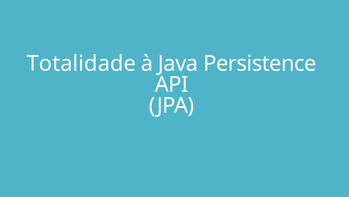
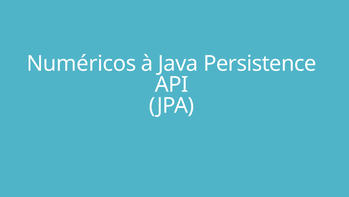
Totalidade: Totalidade -> Numéricos (82, 63)
